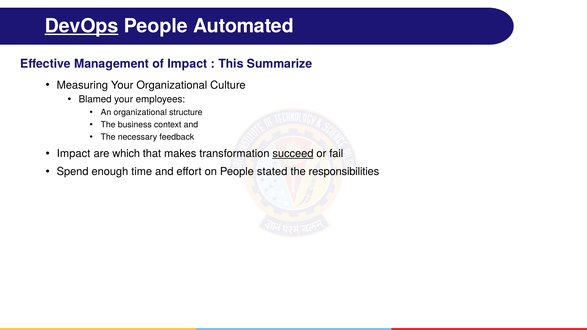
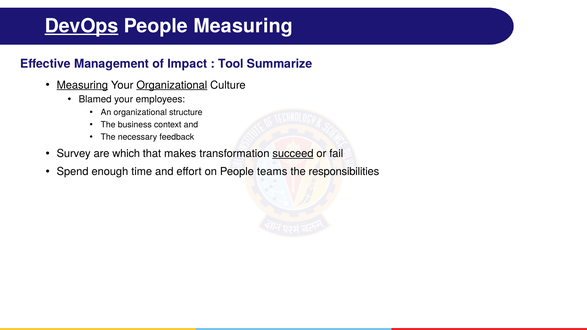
People Automated: Automated -> Measuring (243, 26)
This: This -> Tool (231, 64)
Measuring underline: none -> present (82, 85)
Organizational underline: none -> present (172, 85)
Impact: Impact -> Survey (74, 154)
stated: stated -> teams (272, 172)
